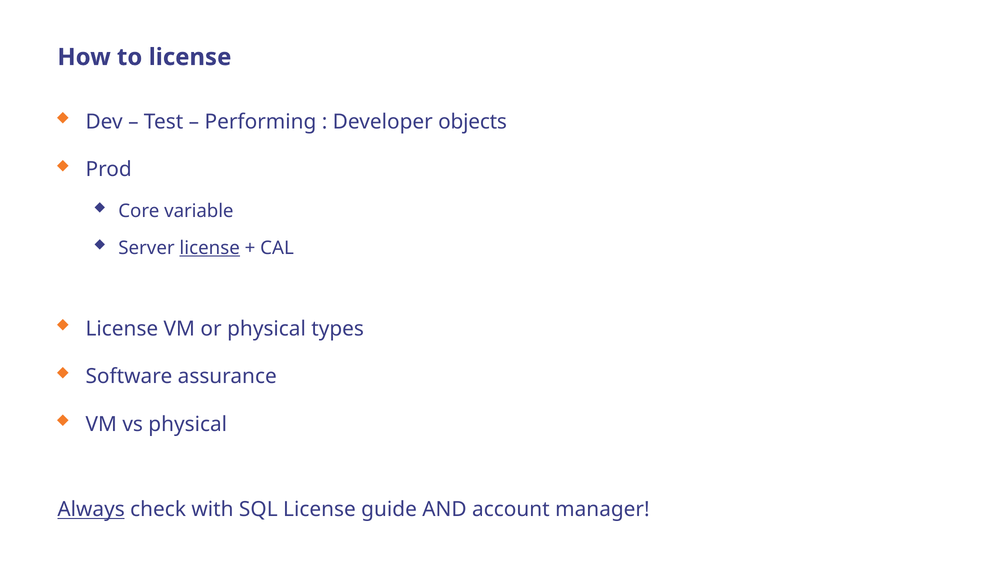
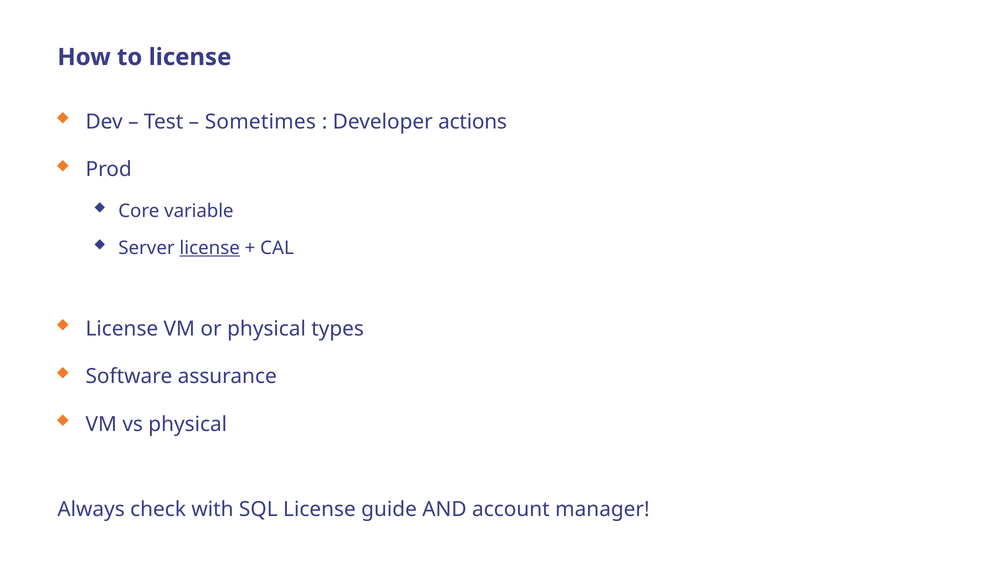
Performing: Performing -> Sometimes (260, 122)
objects: objects -> actions (473, 122)
Always underline: present -> none (91, 509)
